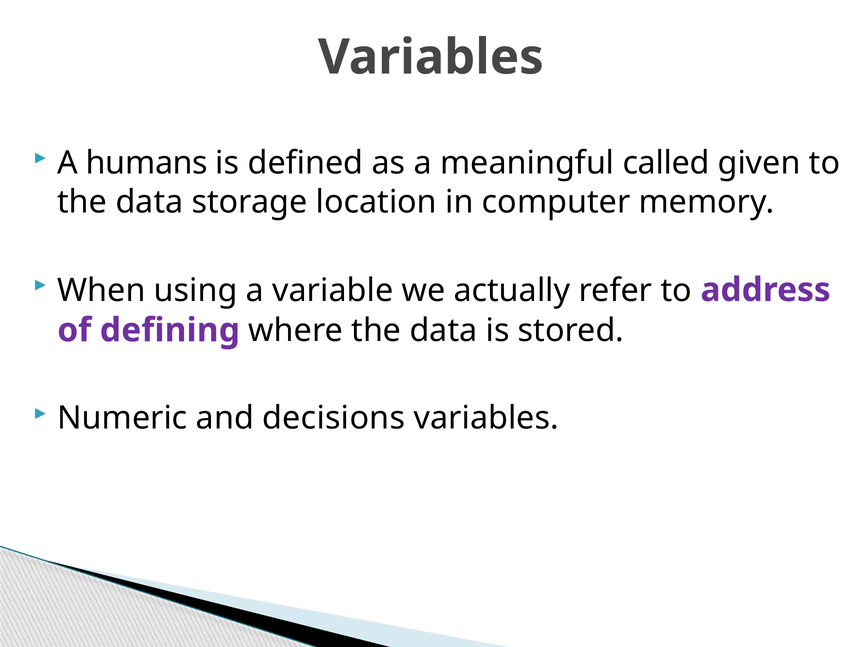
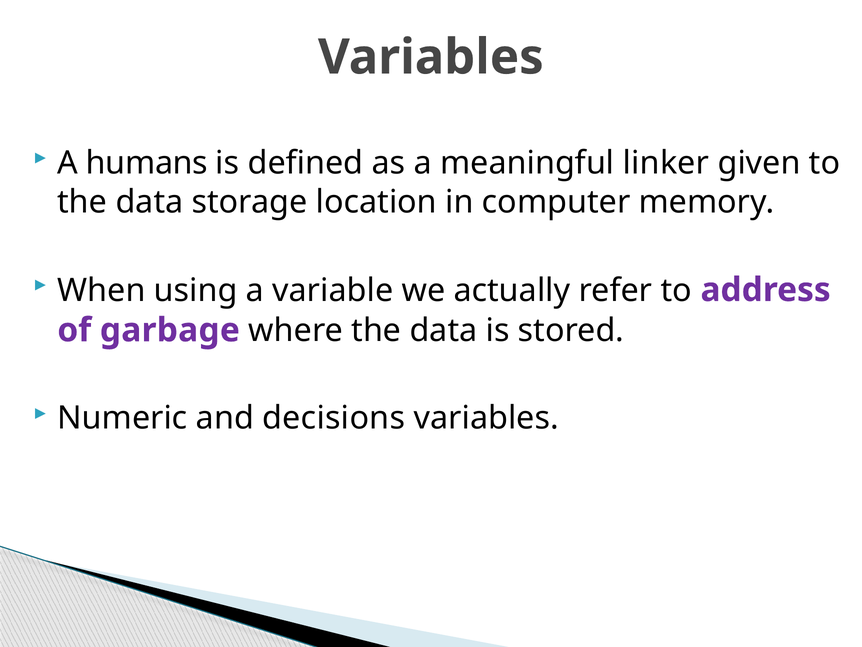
called: called -> linker (666, 163)
defining: defining -> garbage (170, 330)
